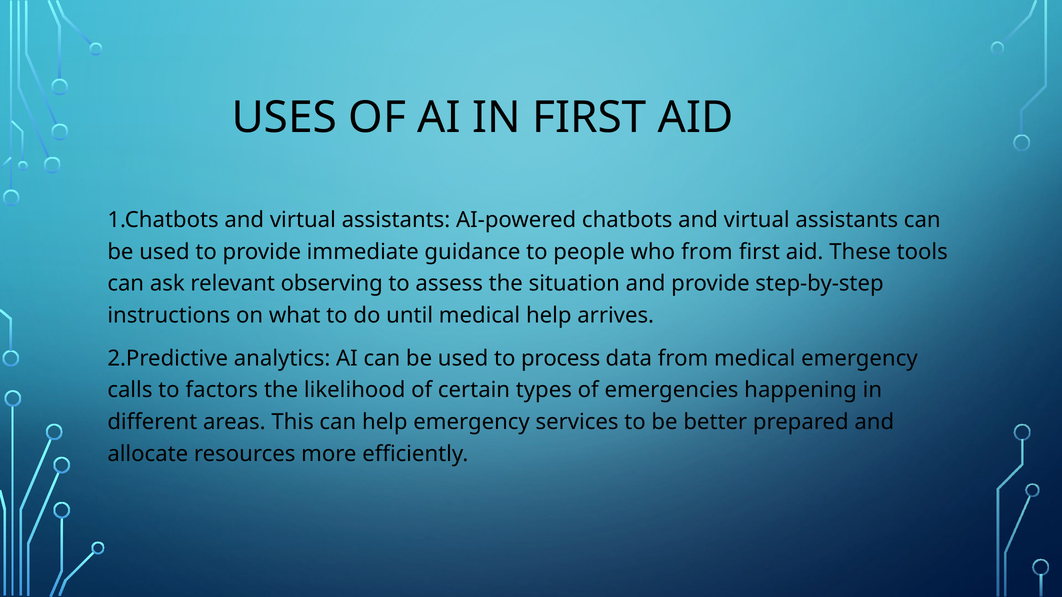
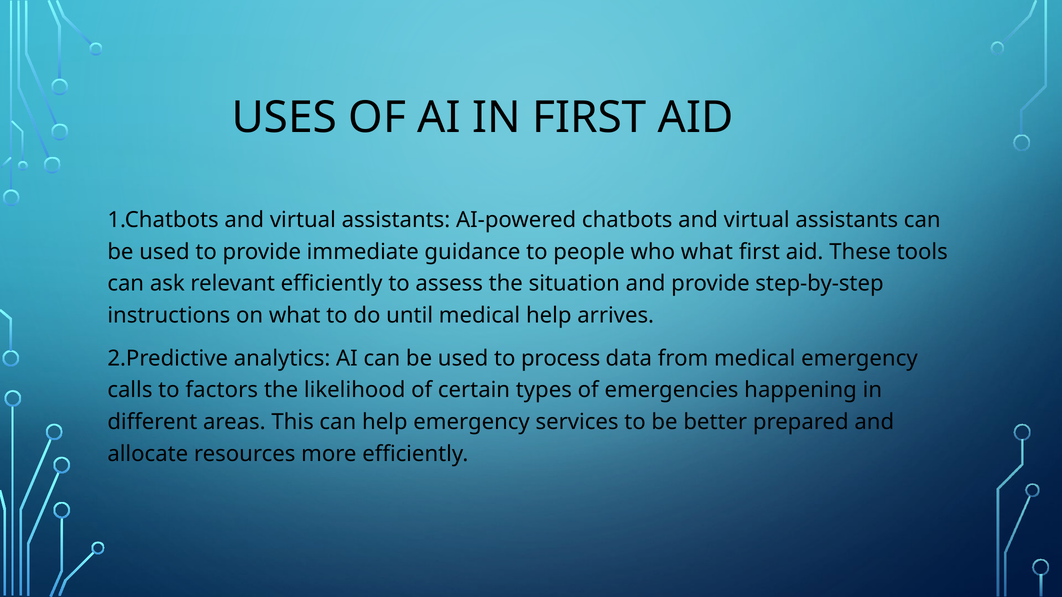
who from: from -> what (707, 252)
relevant observing: observing -> efficiently (332, 284)
